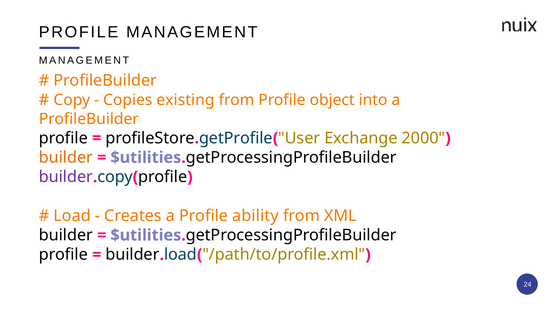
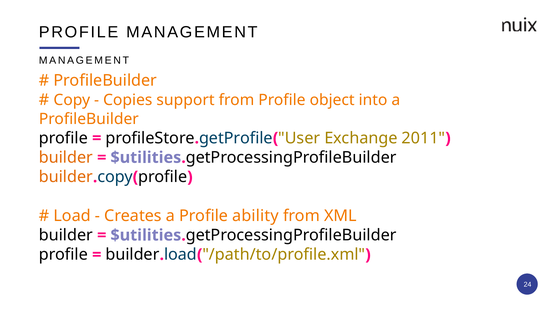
existing: existing -> support (185, 100)
2000: 2000 -> 2011 (423, 138)
builder colour: purple -> orange (66, 177)
